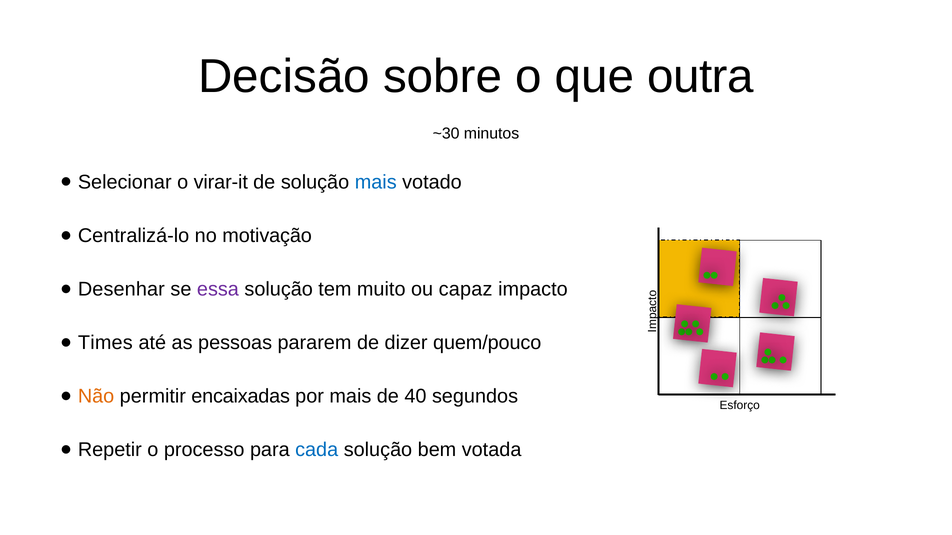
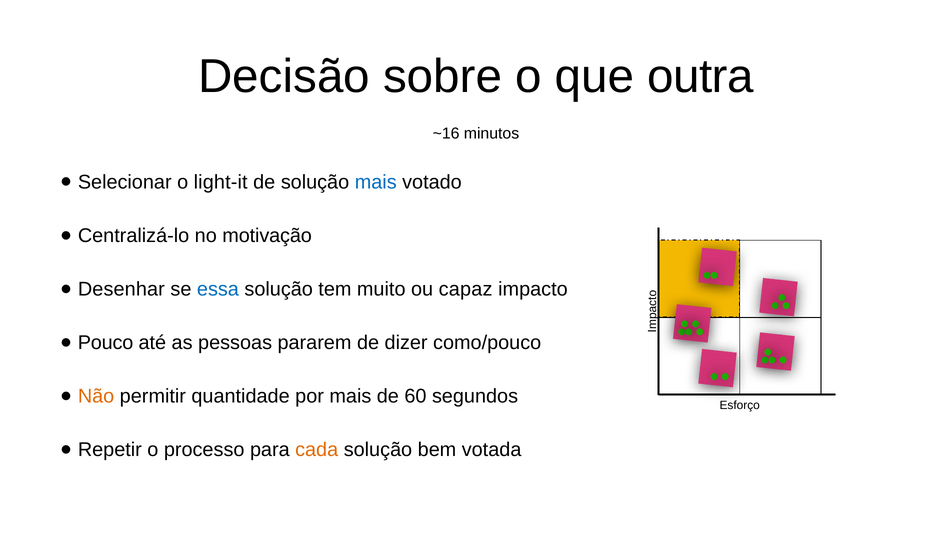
~30: ~30 -> ~16 (446, 133)
virar-it: virar-it -> light-it (221, 182)
essa colour: purple -> blue (218, 289)
Times: Times -> Pouco (106, 343)
quem/pouco: quem/pouco -> como/pouco (487, 343)
encaixadas: encaixadas -> quantidade (241, 397)
40: 40 -> 60 (415, 397)
cada colour: blue -> orange (317, 450)
